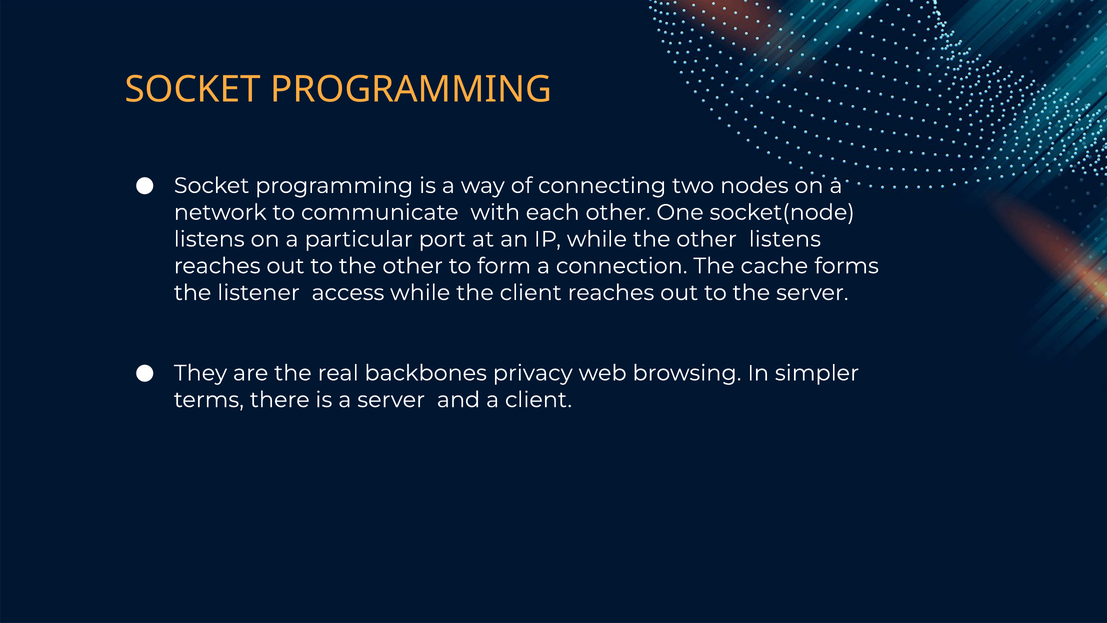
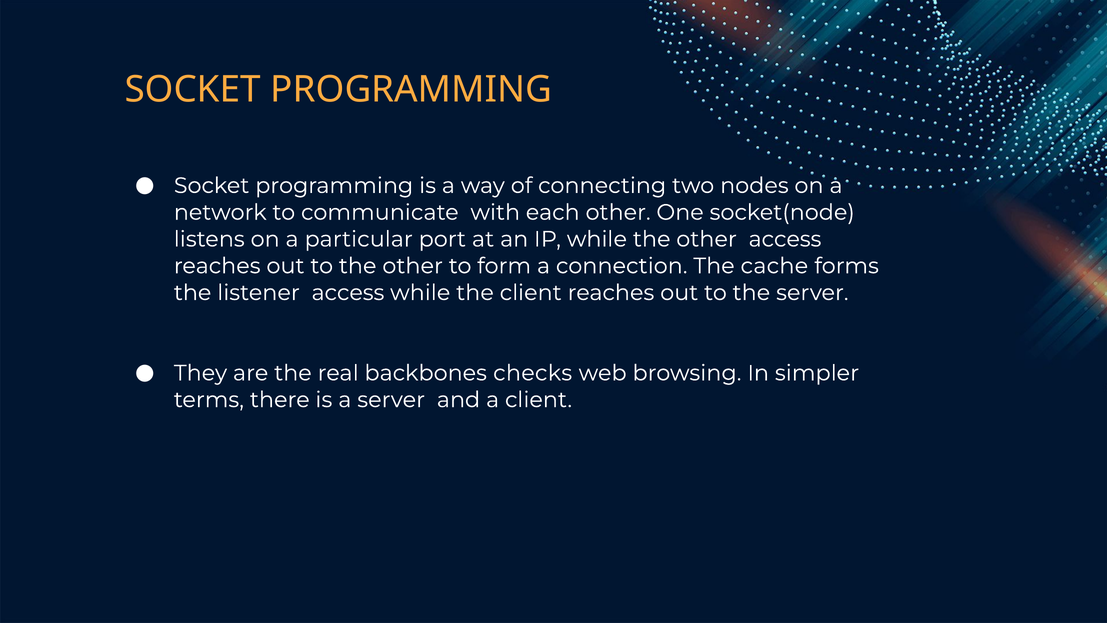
other listens: listens -> access (785, 239)
privacy: privacy -> checks (533, 373)
